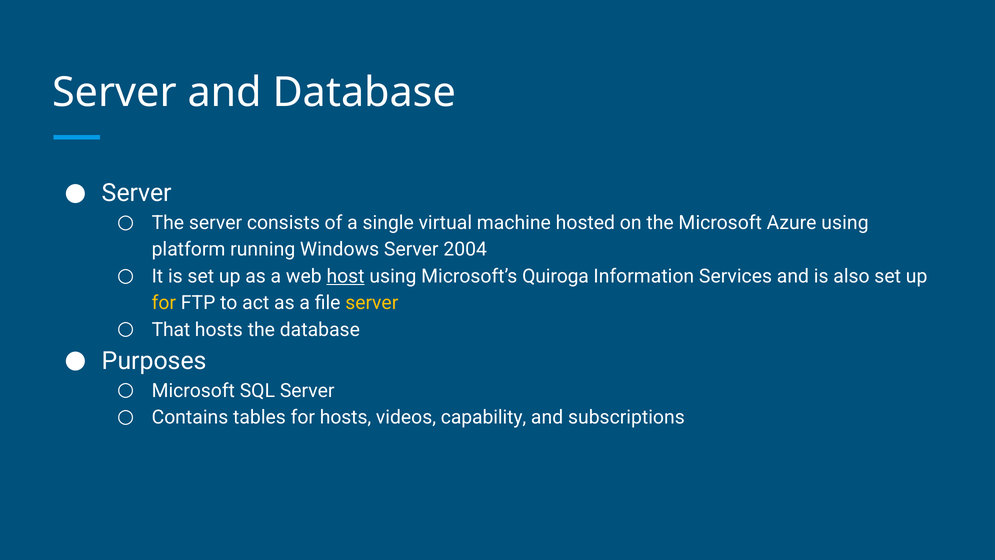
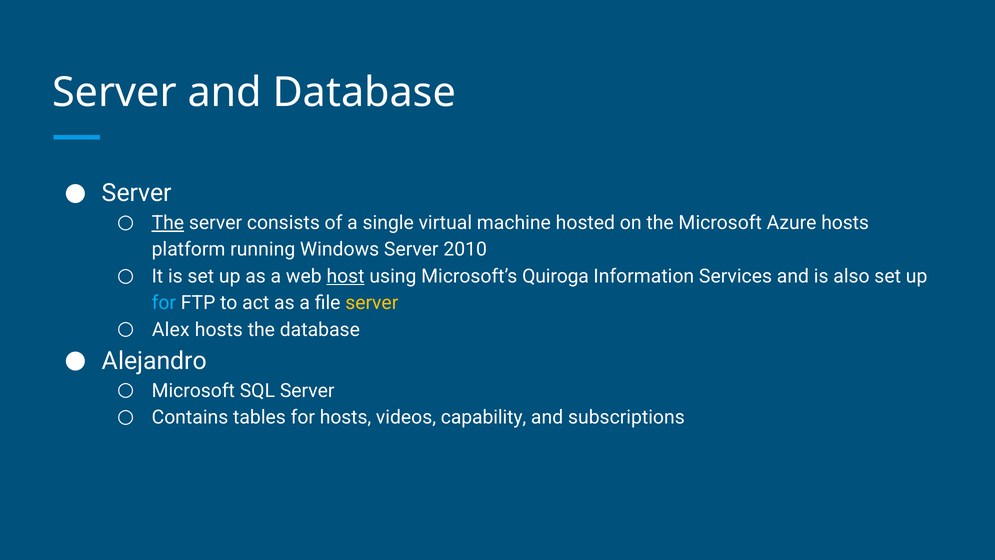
The underline: none -> present (168, 223)
Azure using: using -> hosts (845, 223)
2004: 2004 -> 2010 (465, 249)
for colour: yellow -> light blue (164, 303)
That: That -> Alex (171, 329)
Purposes: Purposes -> Alejandro (154, 361)
